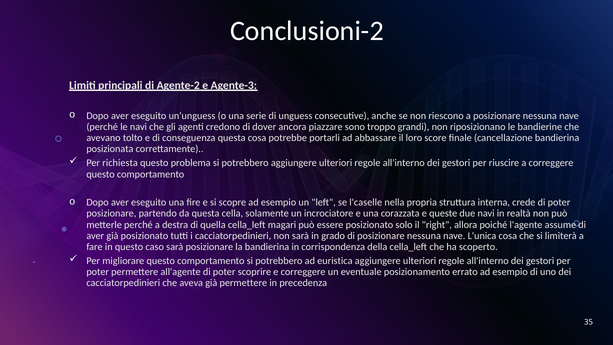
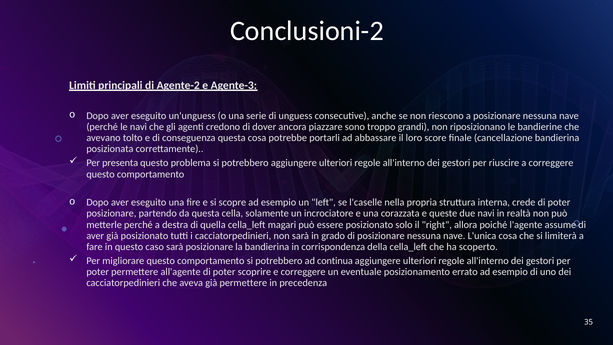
richiesta: richiesta -> presenta (120, 163)
euristica: euristica -> continua (335, 261)
